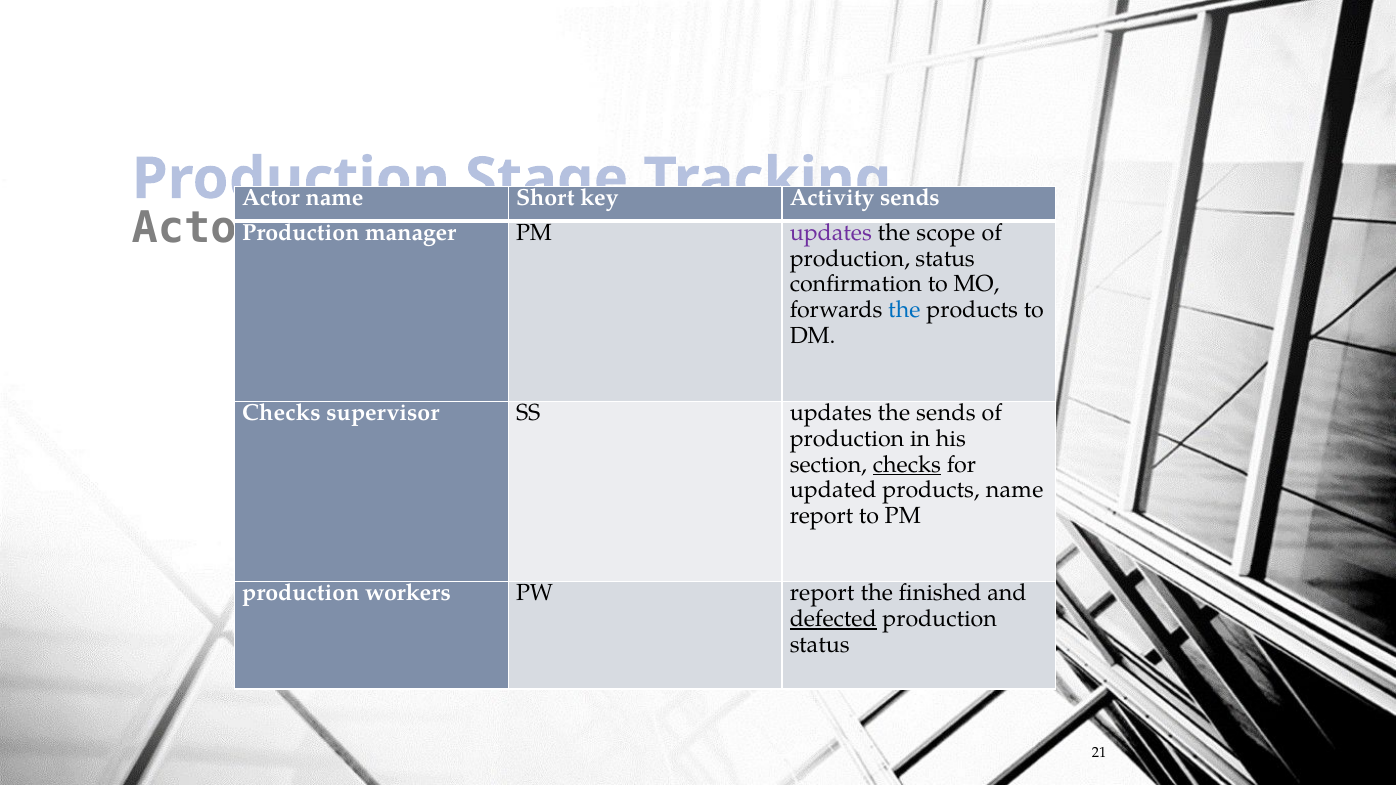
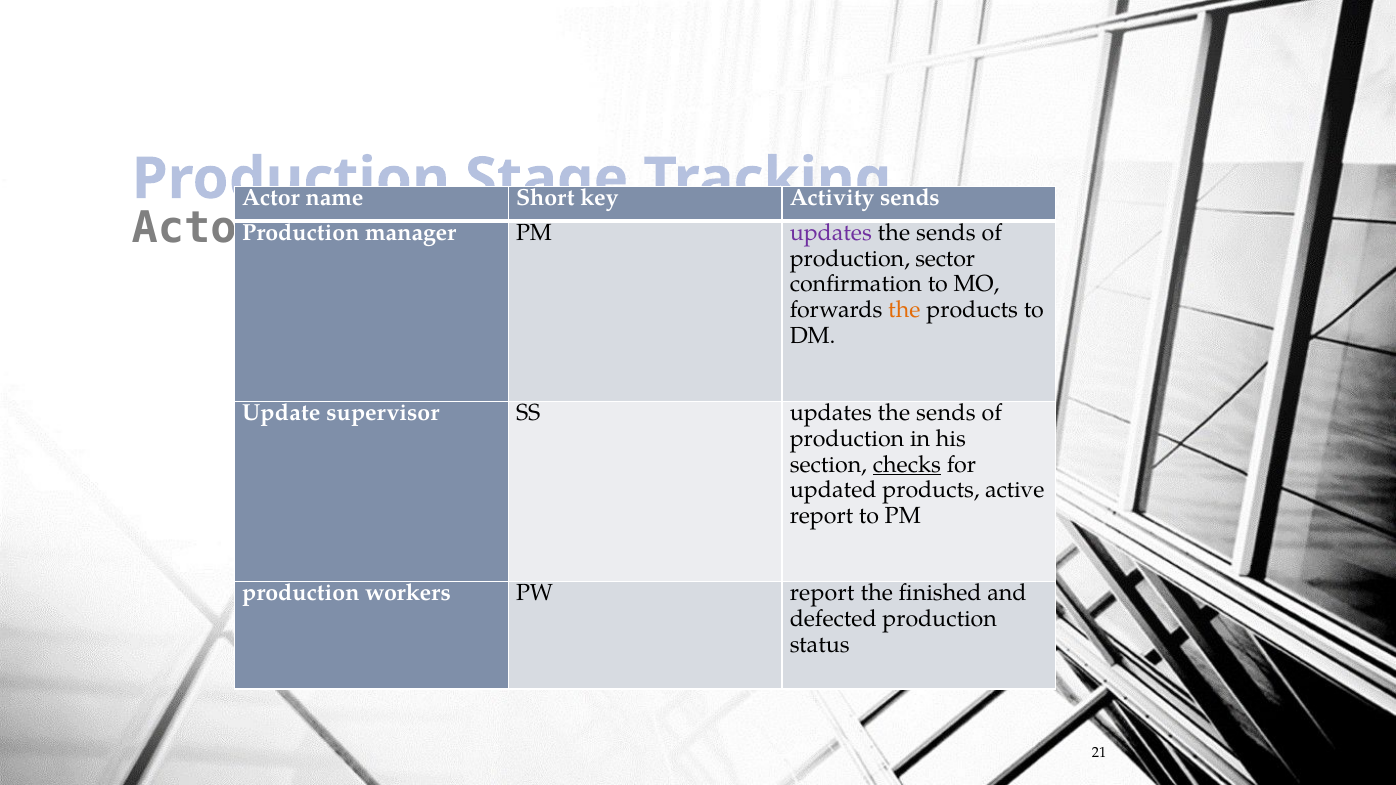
scope: scope -> sends (946, 233)
status: status -> sector (945, 259)
the colour: blue -> orange (904, 310)
Checks: Checks -> Update (281, 413)
products name: name -> active (1015, 490)
defected underline: present -> none (833, 619)
